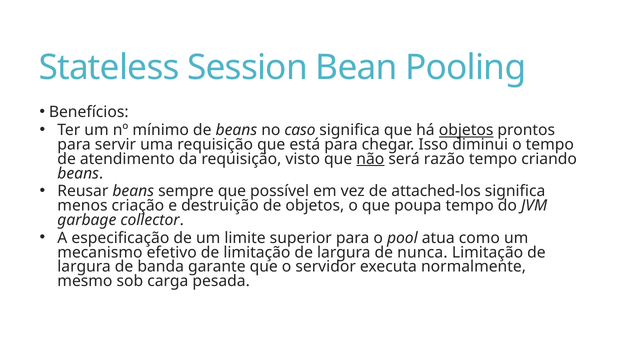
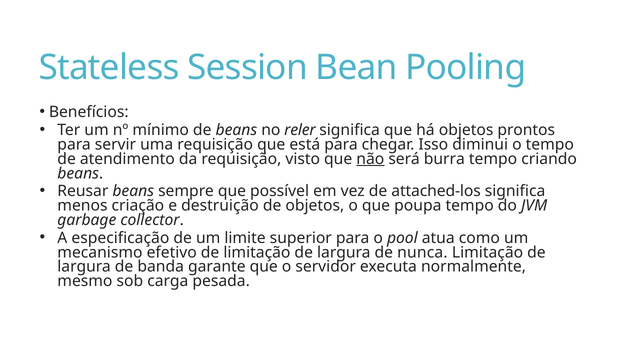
caso: caso -> reler (300, 130)
objetos underline: present -> none (466, 130)
razão: razão -> burra (444, 159)
